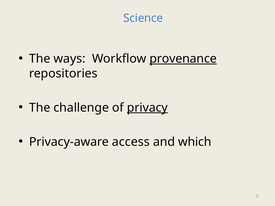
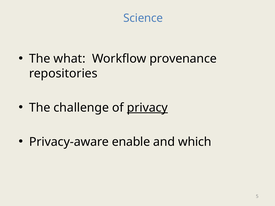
ways: ways -> what (70, 59)
provenance underline: present -> none (183, 59)
access: access -> enable (131, 142)
